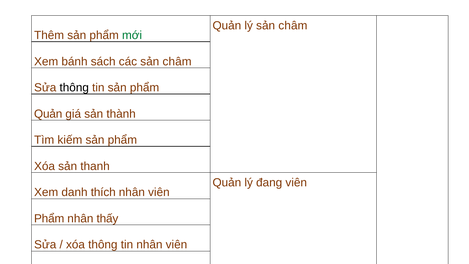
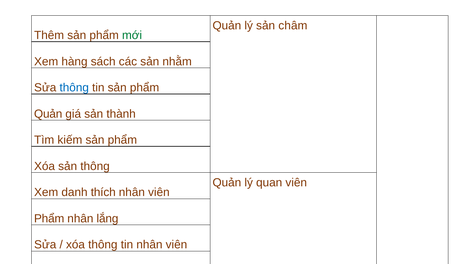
bánh: bánh -> hàng (74, 61)
các sản châm: châm -> nhằm (177, 61)
thông colour: black -> blue (74, 88)
sản thanh: thanh -> thông (95, 166)
đang: đang -> quan (269, 182)
thấy: thấy -> lắng (107, 218)
